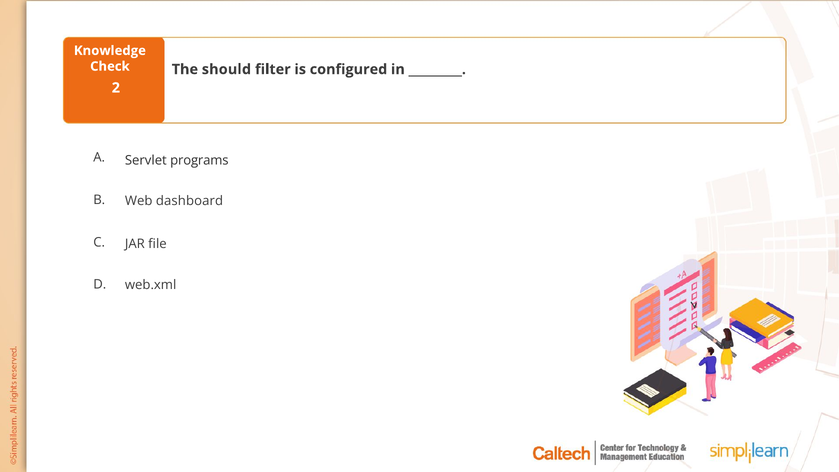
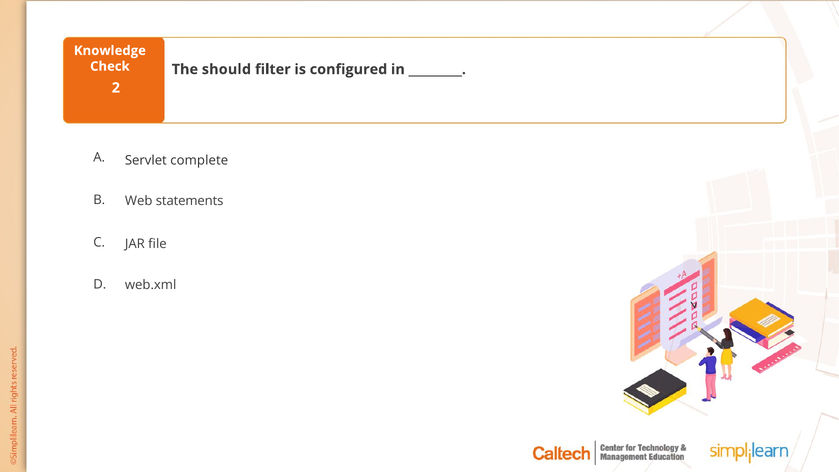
programs: programs -> complete (199, 160)
dashboard: dashboard -> statements (190, 201)
